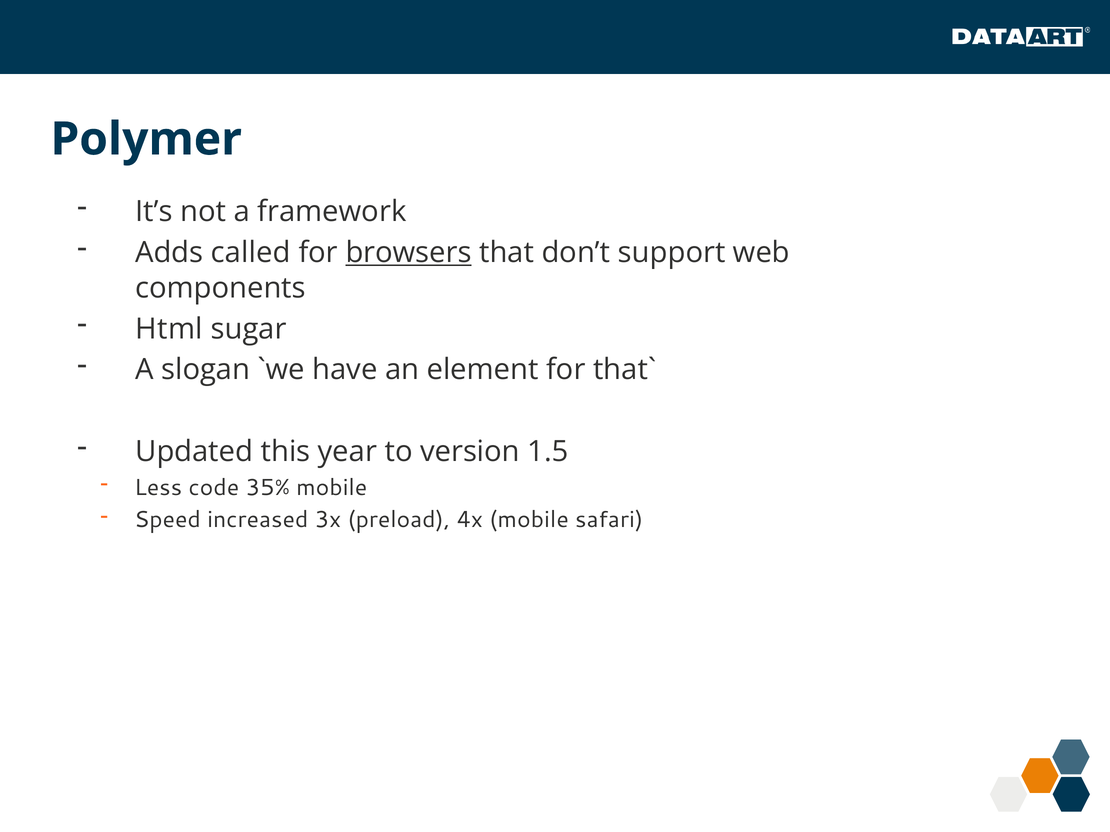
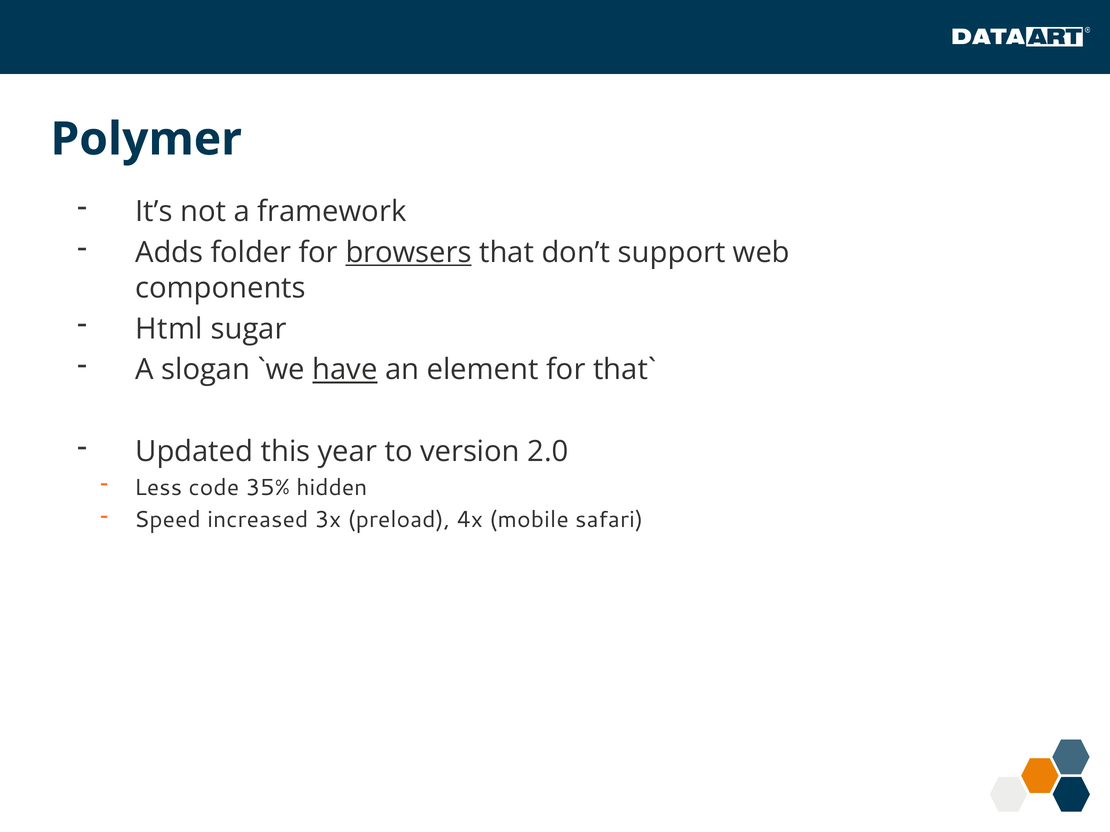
called: called -> folder (251, 253)
have underline: none -> present (345, 370)
1.5: 1.5 -> 2.0 (548, 452)
35% mobile: mobile -> hidden (332, 488)
